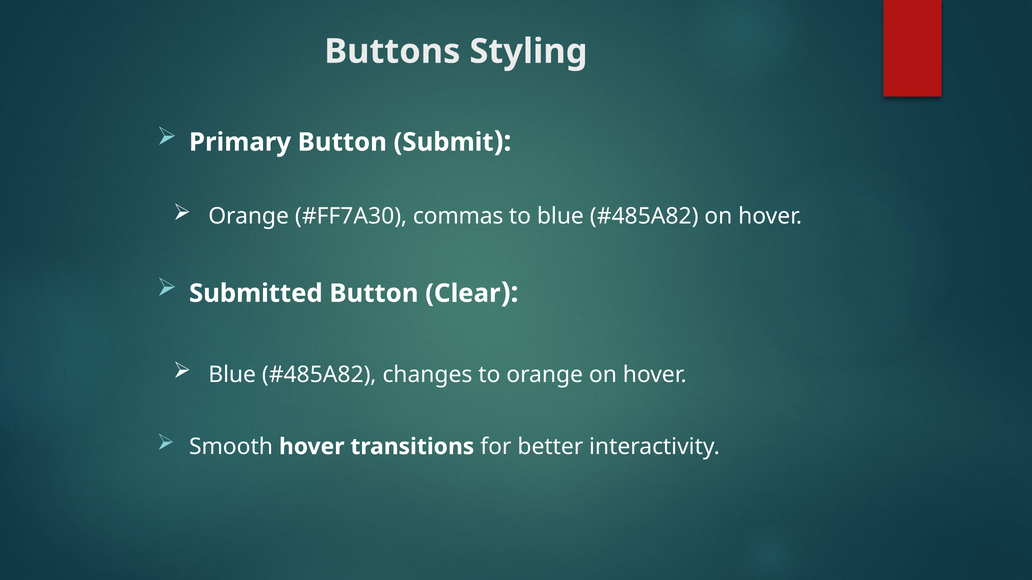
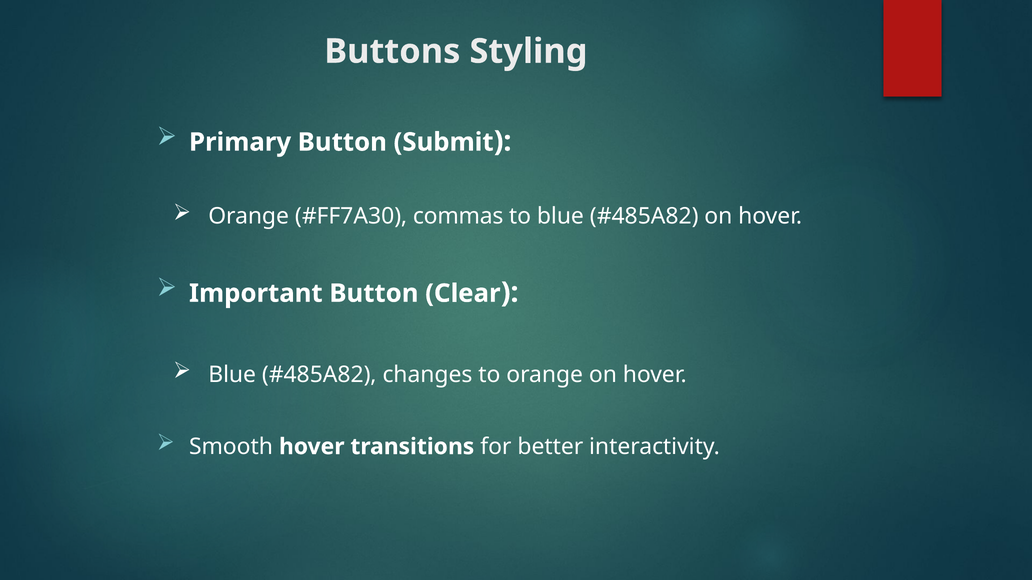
Submitted: Submitted -> Important (256, 294)
